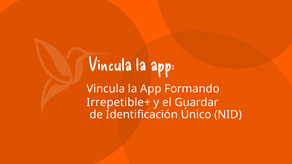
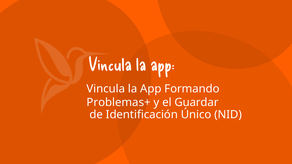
Irrepetible+: Irrepetible+ -> Problemas+ (119, 103)
